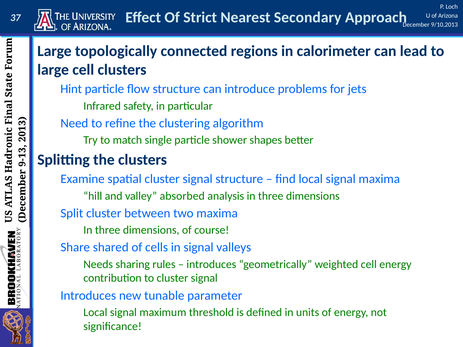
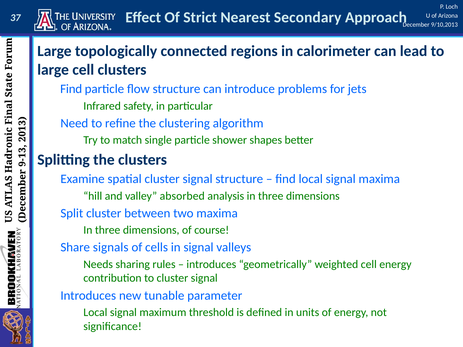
Hint: Hint -> Find (71, 89)
shared: shared -> signals (111, 248)
